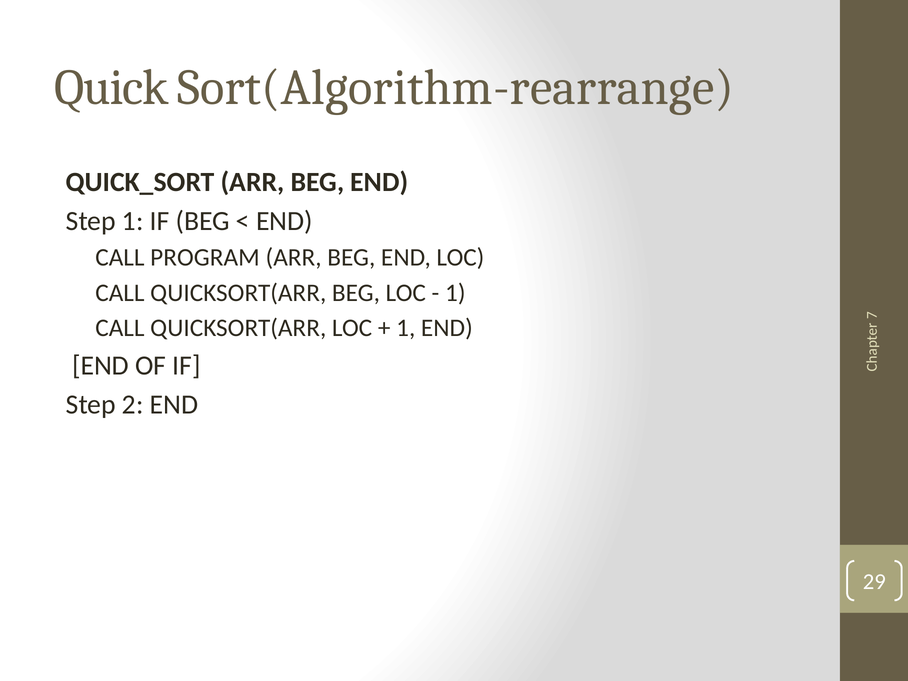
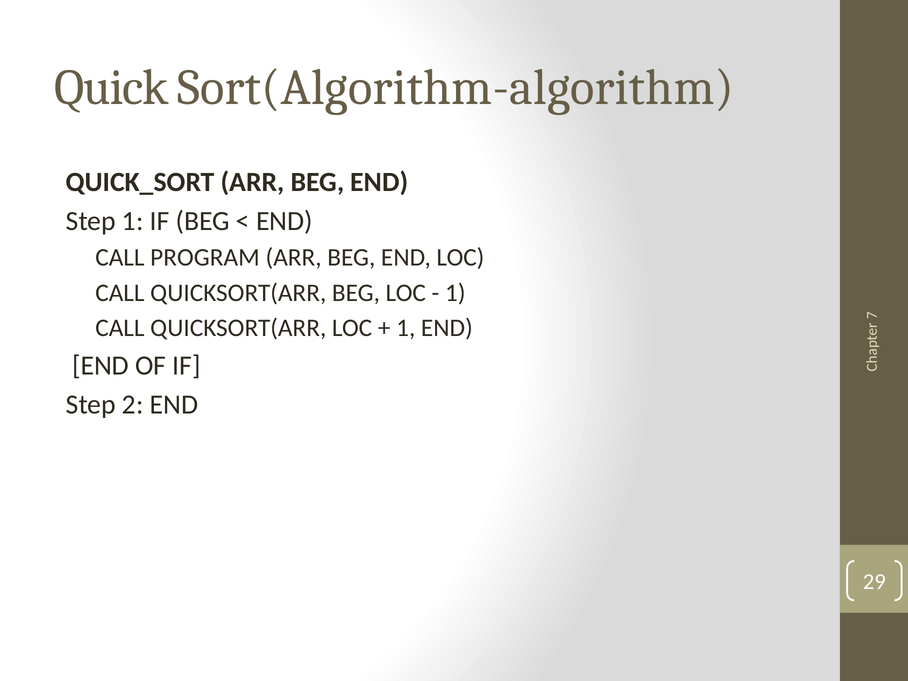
Sort(Algorithm-rearrange: Sort(Algorithm-rearrange -> Sort(Algorithm-algorithm (456, 88)
